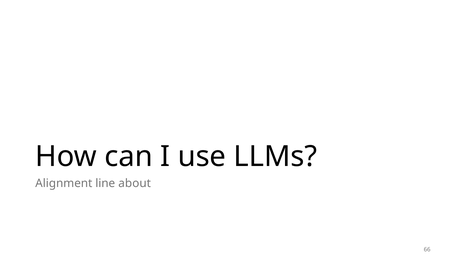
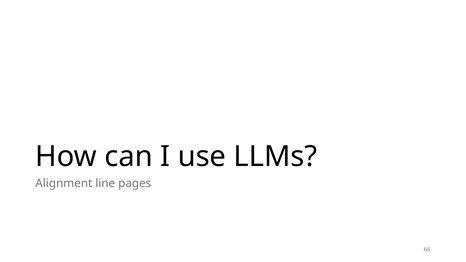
about: about -> pages (135, 183)
